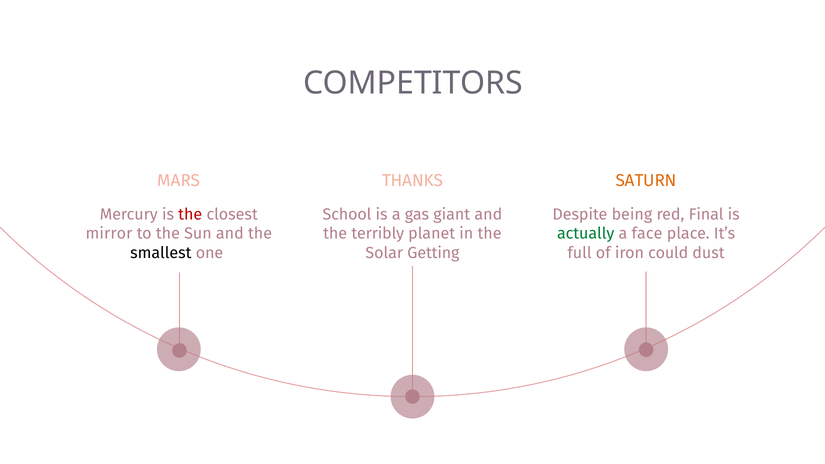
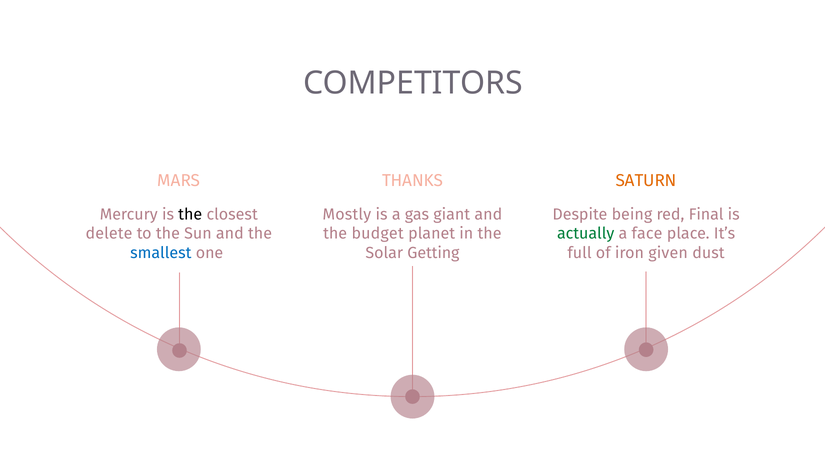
the colour: red -> black (190, 214)
School: School -> Mostly (347, 214)
mirror: mirror -> delete (109, 234)
terribly: terribly -> budget (378, 234)
smallest colour: black -> blue (161, 253)
could: could -> given (668, 253)
